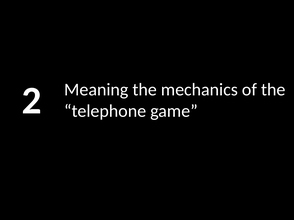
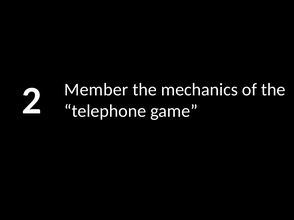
Meaning: Meaning -> Member (96, 90)
